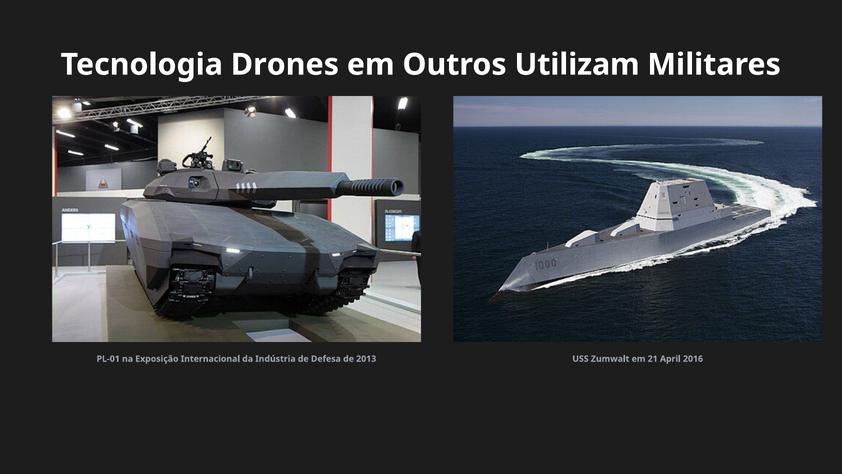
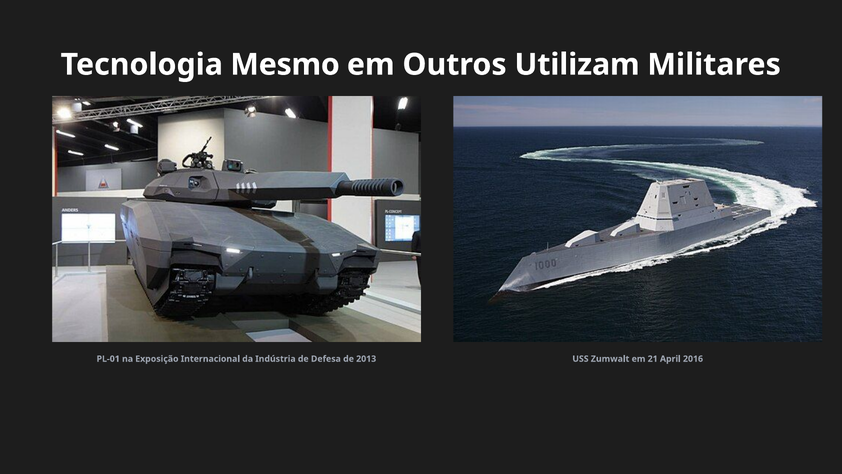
Drones: Drones -> Mesmo (285, 65)
